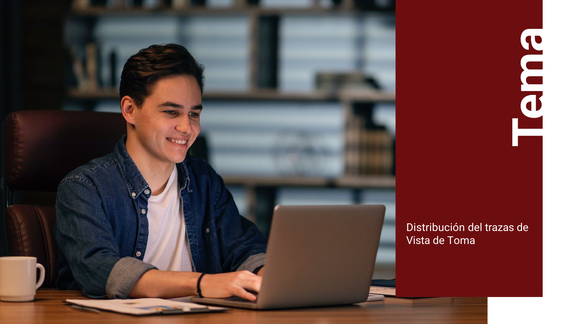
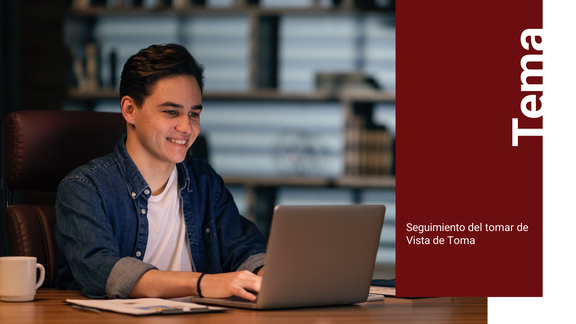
Distribución: Distribución -> Seguimiento (436, 228)
trazas: trazas -> tomar (499, 228)
